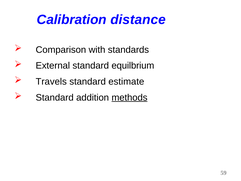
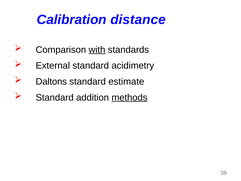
with underline: none -> present (97, 50)
equilbrium: equilbrium -> acidimetry (133, 66)
Travels: Travels -> Daltons (51, 81)
